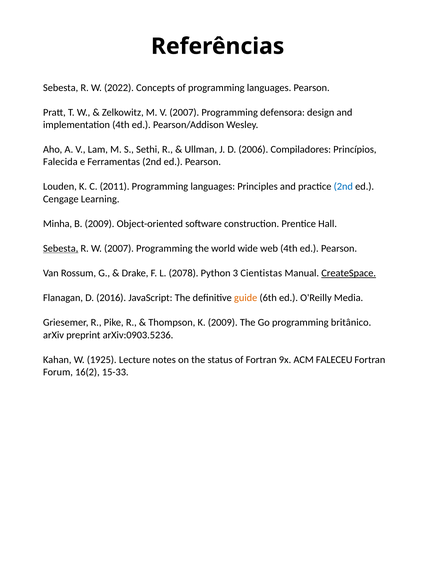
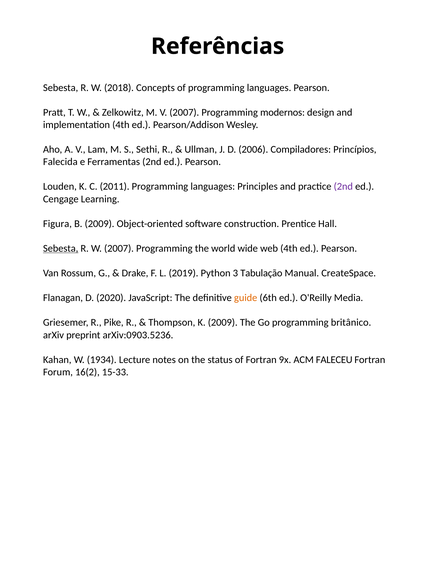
2022: 2022 -> 2018 (119, 88)
defensora: defensora -> modernos (283, 112)
2nd colour: blue -> purple (343, 187)
Minha: Minha -> Figura (57, 224)
2078: 2078 -> 2019 (184, 273)
Cientistas: Cientistas -> Tabulação (261, 273)
CreateSpace underline: present -> none (349, 273)
2016: 2016 -> 2020 (111, 298)
1925: 1925 -> 1934 (102, 360)
